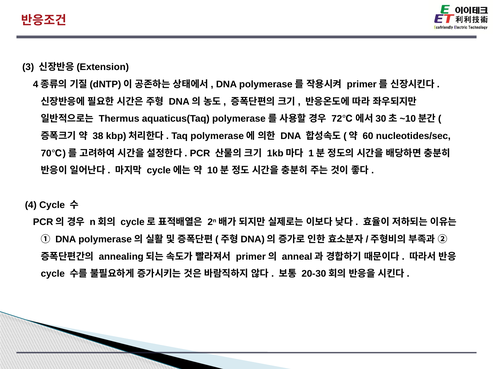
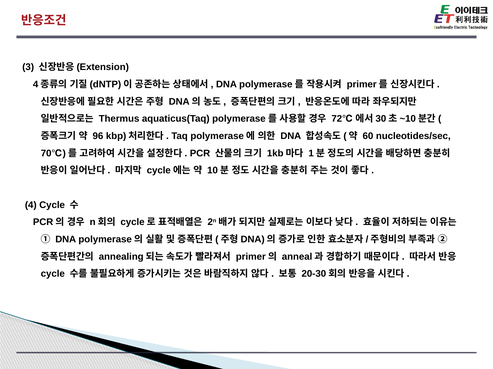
38: 38 -> 96 (98, 136)
